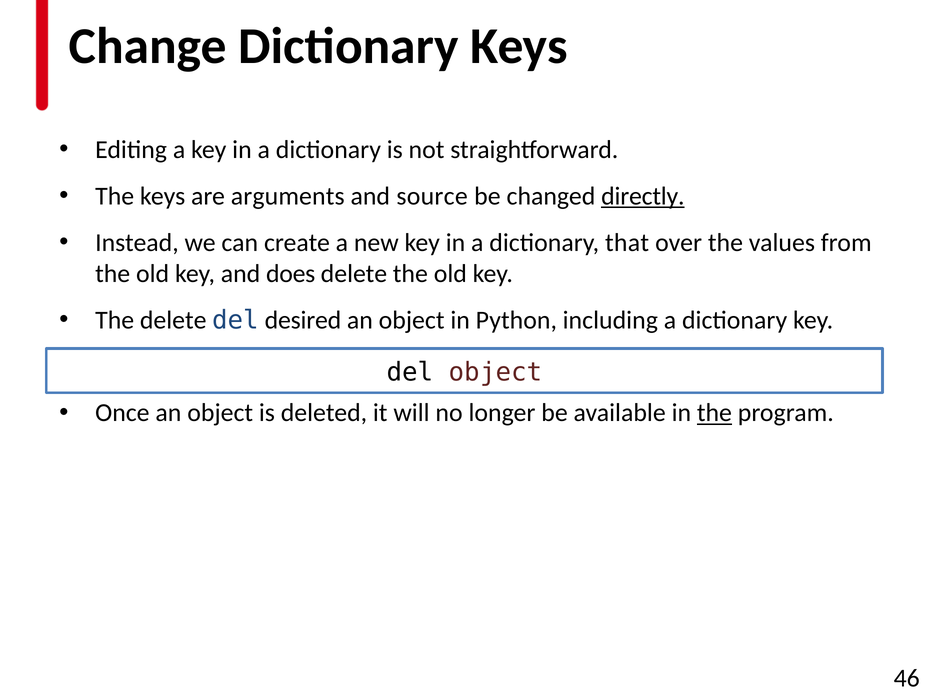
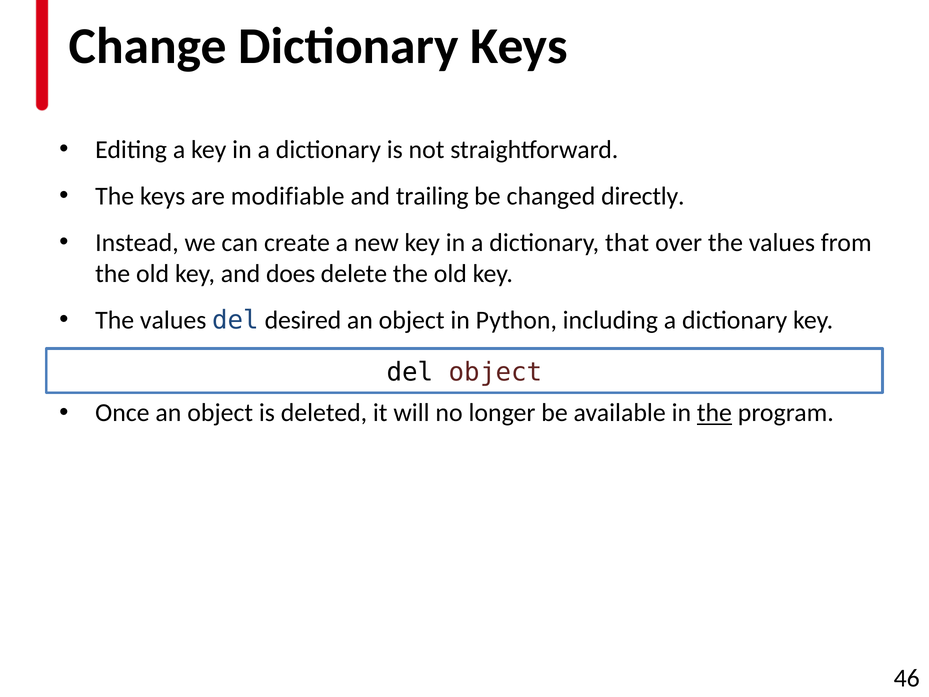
arguments: arguments -> modifiable (288, 196)
source: source -> trailing (432, 196)
directly underline: present -> none (643, 196)
delete: delete -> values (173, 320)
